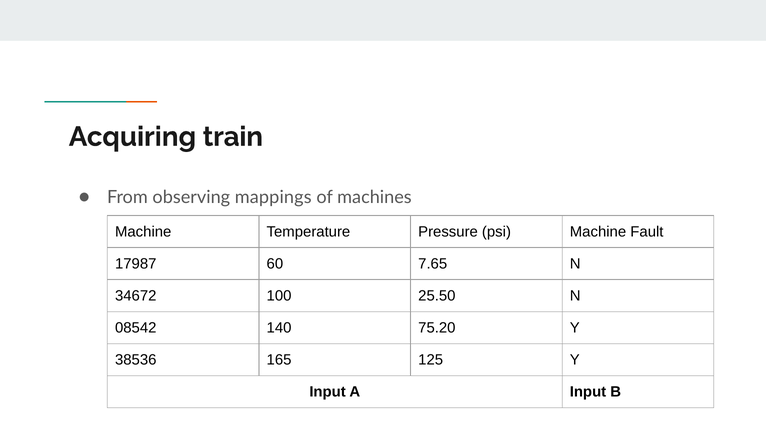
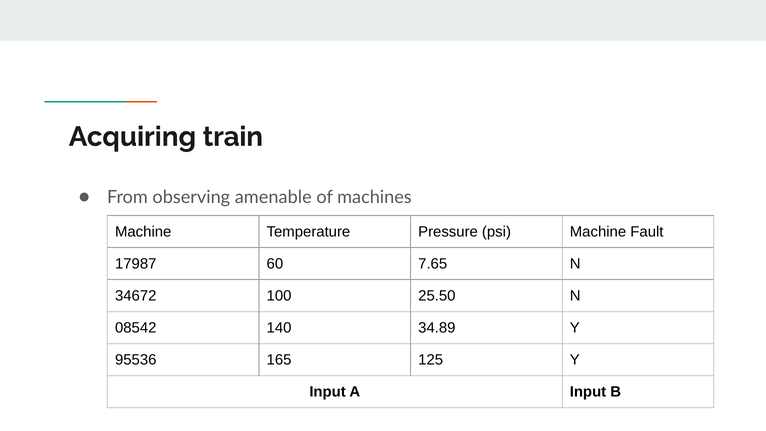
mappings: mappings -> amenable (273, 197)
75.20: 75.20 -> 34.89 (437, 328)
38536: 38536 -> 95536 (136, 360)
